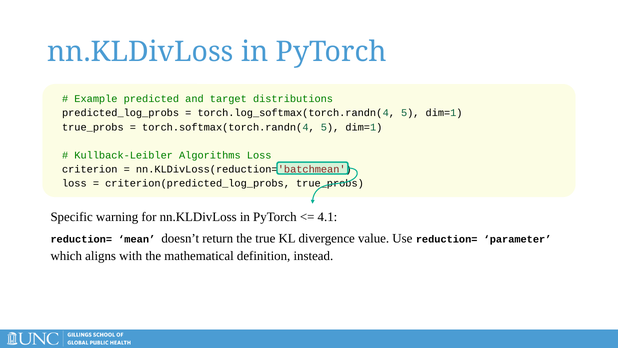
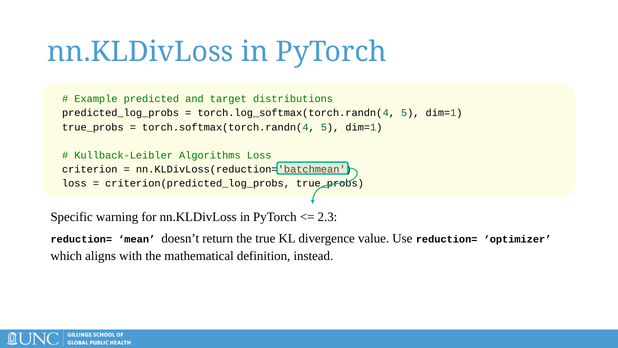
4.1: 4.1 -> 2.3 (327, 217)
parameter: parameter -> optimizer (518, 239)
